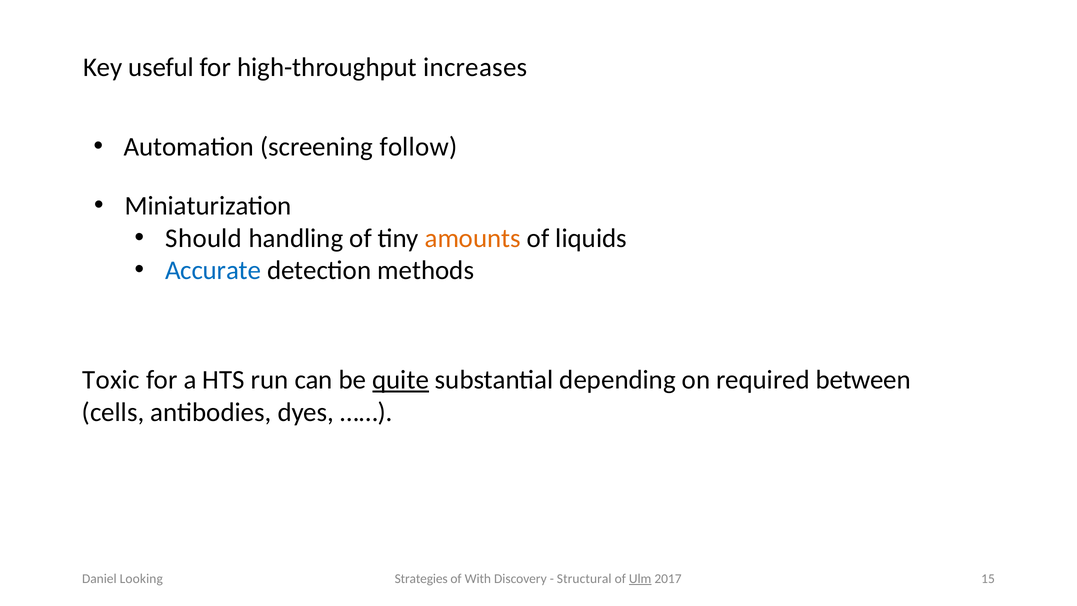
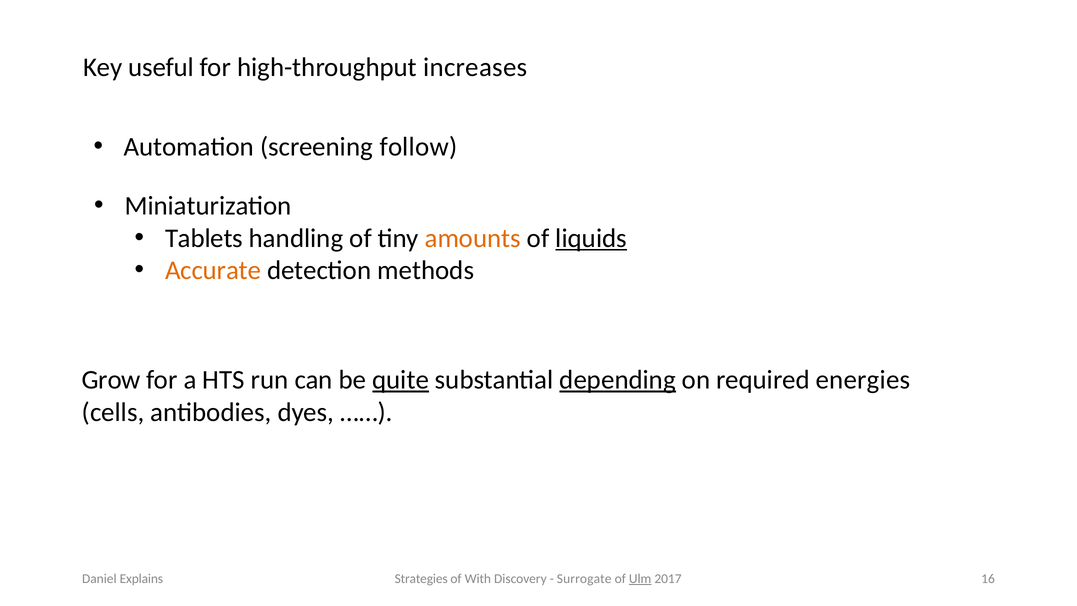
Should: Should -> Tablets (204, 238)
liquids underline: none -> present (591, 238)
Accurate colour: blue -> orange (213, 270)
Toxic: Toxic -> Grow (111, 380)
depending underline: none -> present (618, 380)
between: between -> energies (863, 380)
Structural: Structural -> Surrogate (584, 578)
15: 15 -> 16 (988, 578)
Looking: Looking -> Explains (141, 579)
